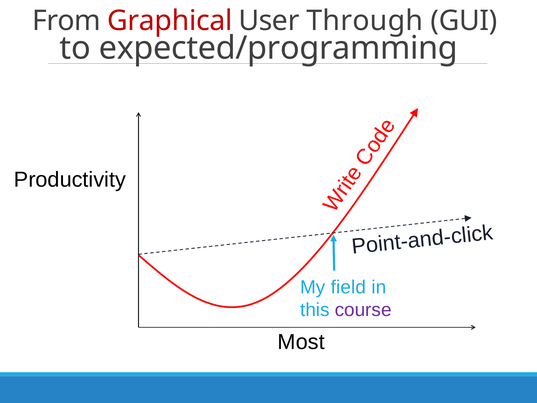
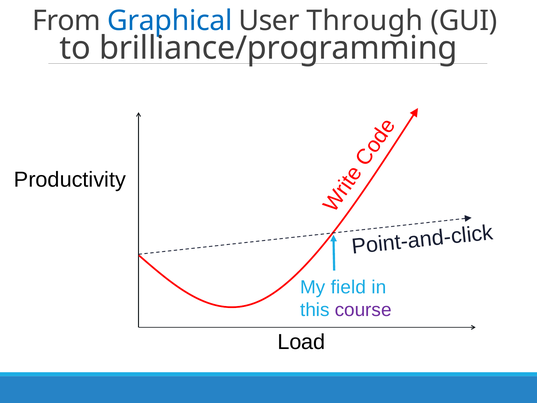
Graphical colour: red -> blue (170, 21)
expected/programming: expected/programming -> brilliance/programming (278, 48)
Most: Most -> Load (301, 342)
